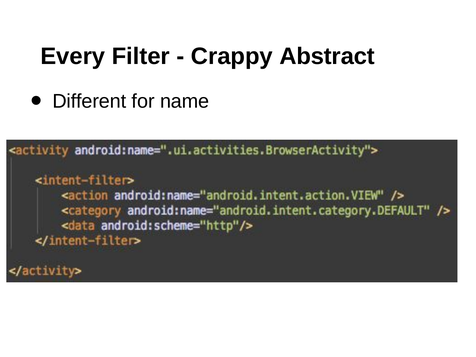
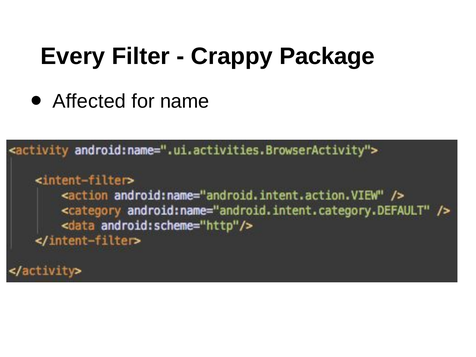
Abstract: Abstract -> Package (327, 56)
Different: Different -> Affected (89, 101)
